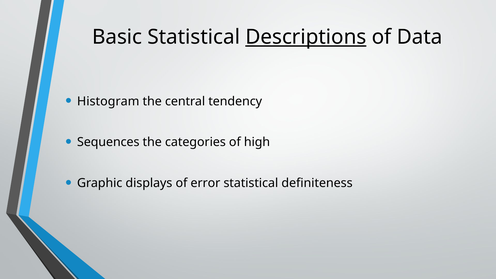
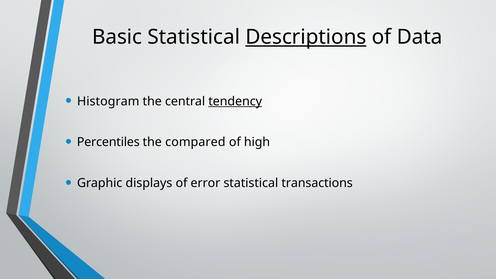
tendency underline: none -> present (235, 101)
Sequences: Sequences -> Percentiles (108, 142)
categories: categories -> compared (195, 142)
definiteness: definiteness -> transactions (317, 183)
